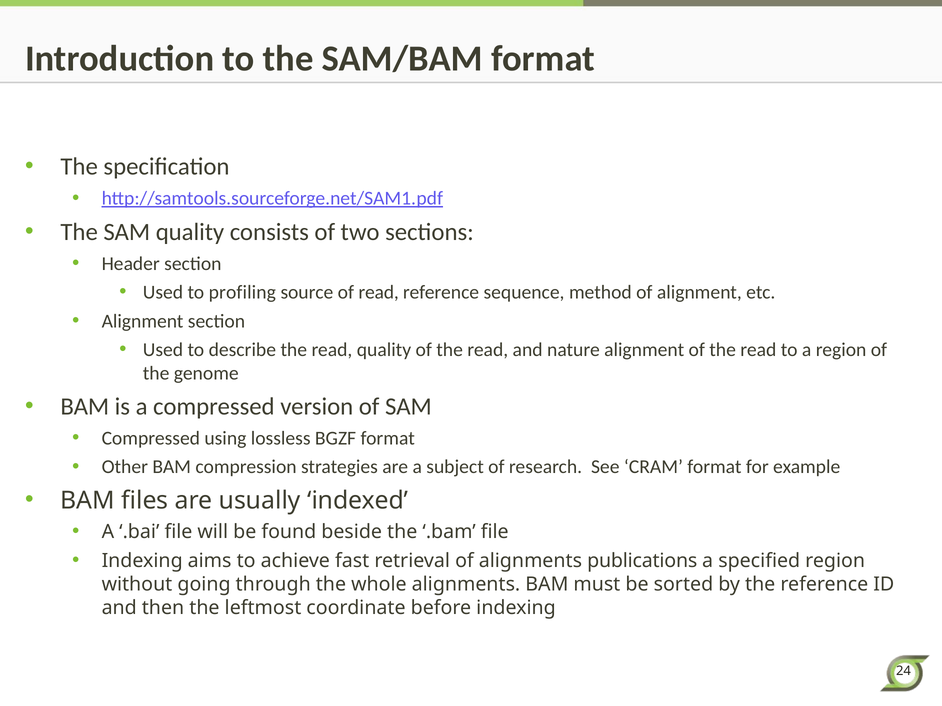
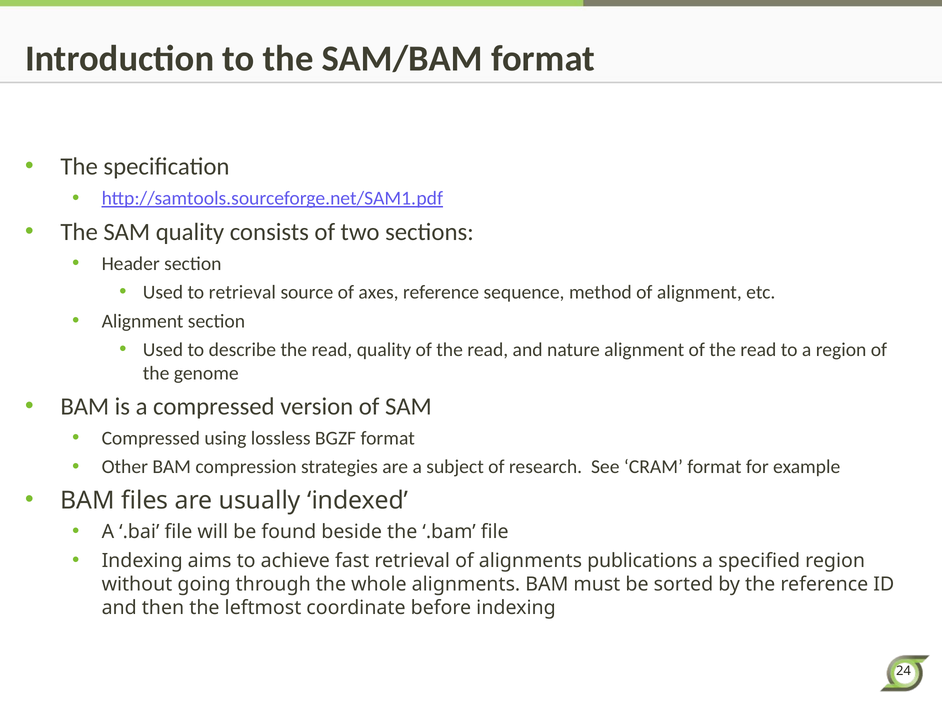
to profiling: profiling -> retrieval (242, 293)
of read: read -> axes (379, 293)
